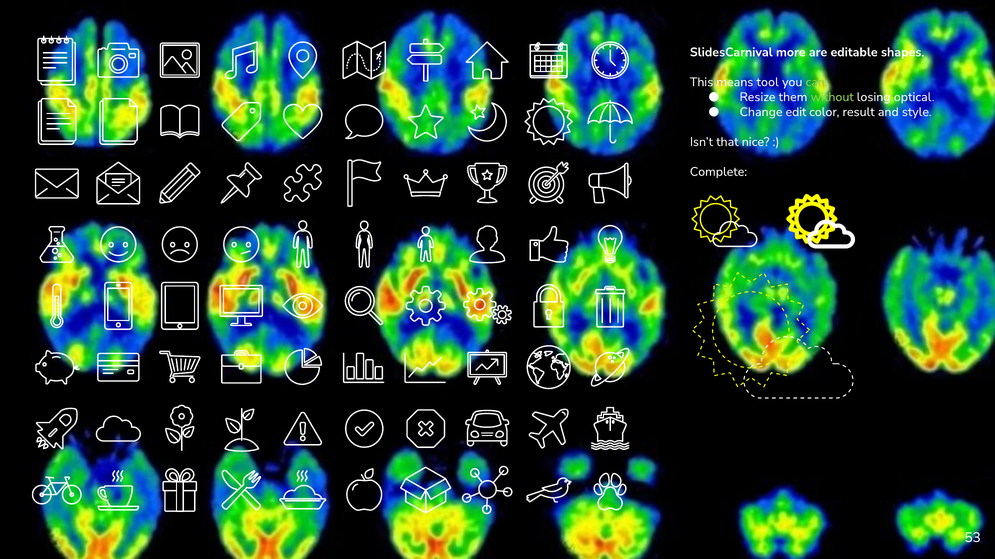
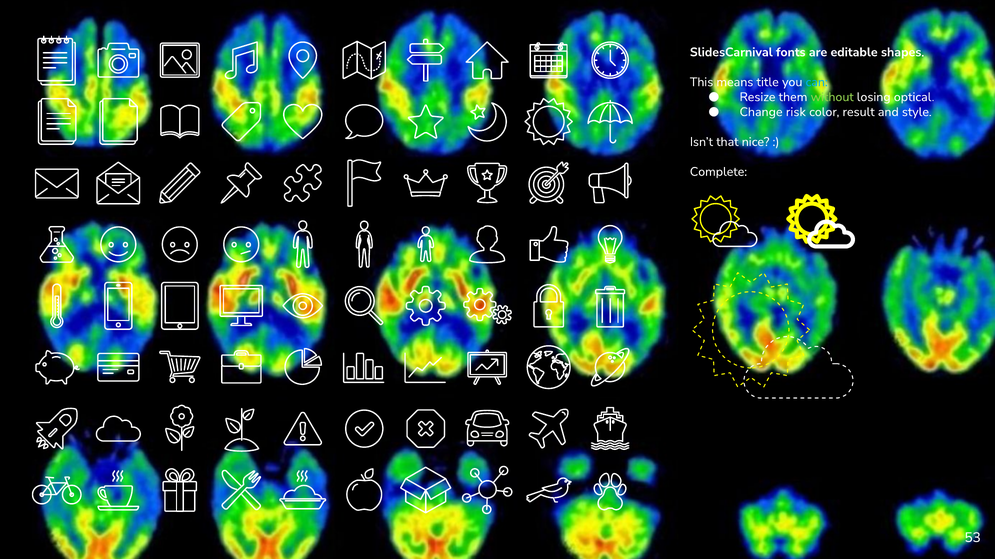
more: more -> fonts (791, 52)
tool: tool -> title (768, 82)
can colour: light green -> light blue (817, 82)
edit: edit -> risk (796, 112)
